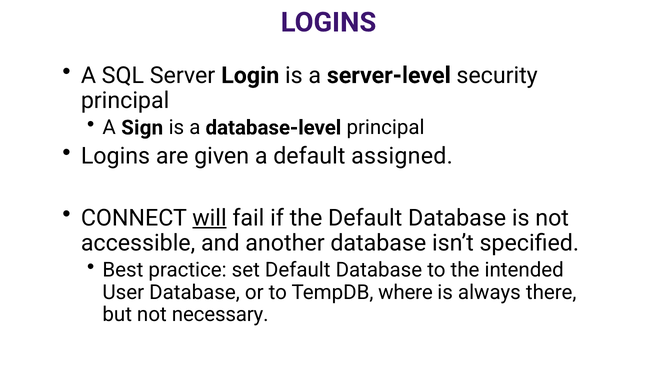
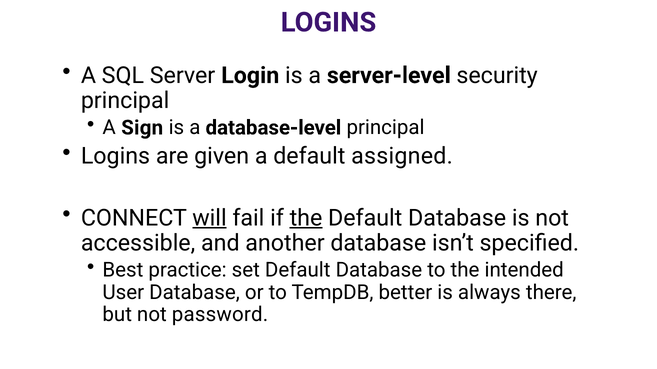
the underline: none -> present (306, 218)
where: where -> better (405, 293)
necessary: necessary -> password (220, 315)
